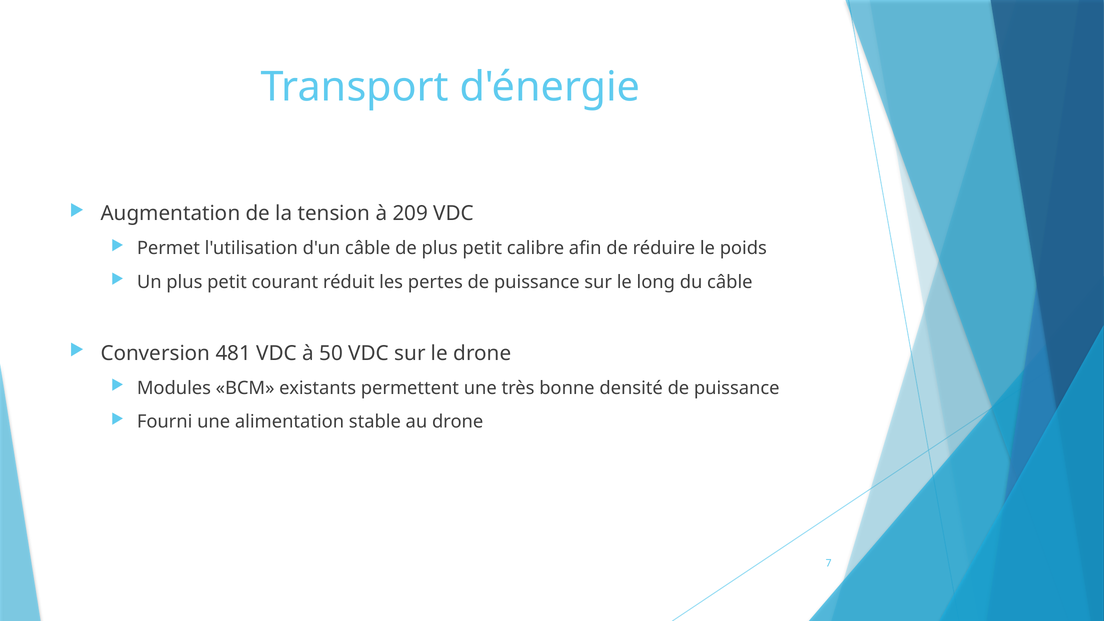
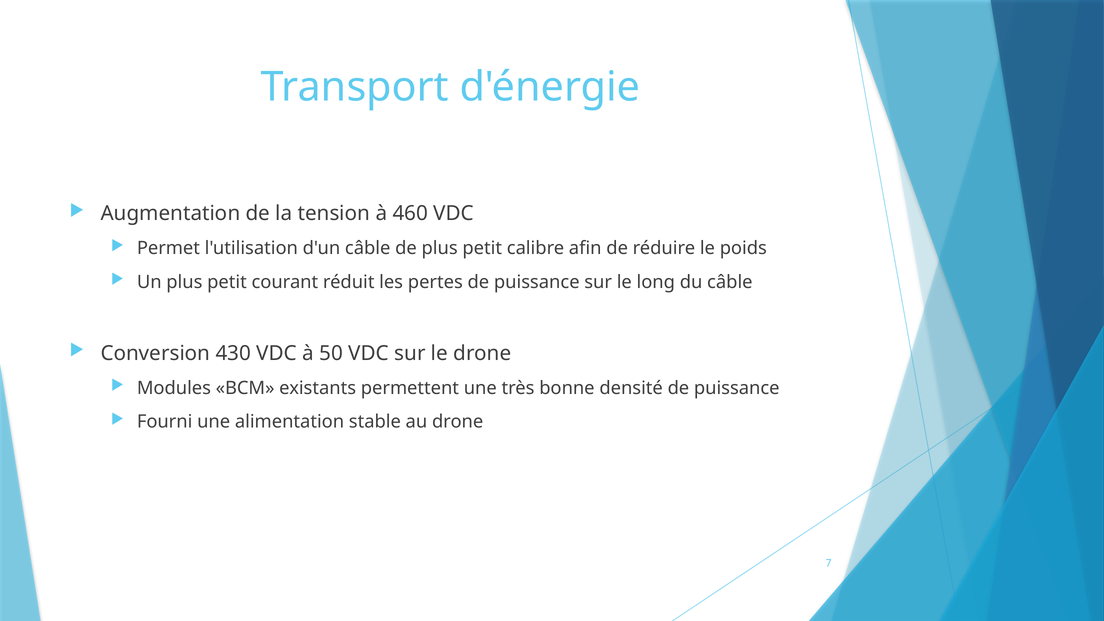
209: 209 -> 460 (410, 214)
481: 481 -> 430 (233, 353)
